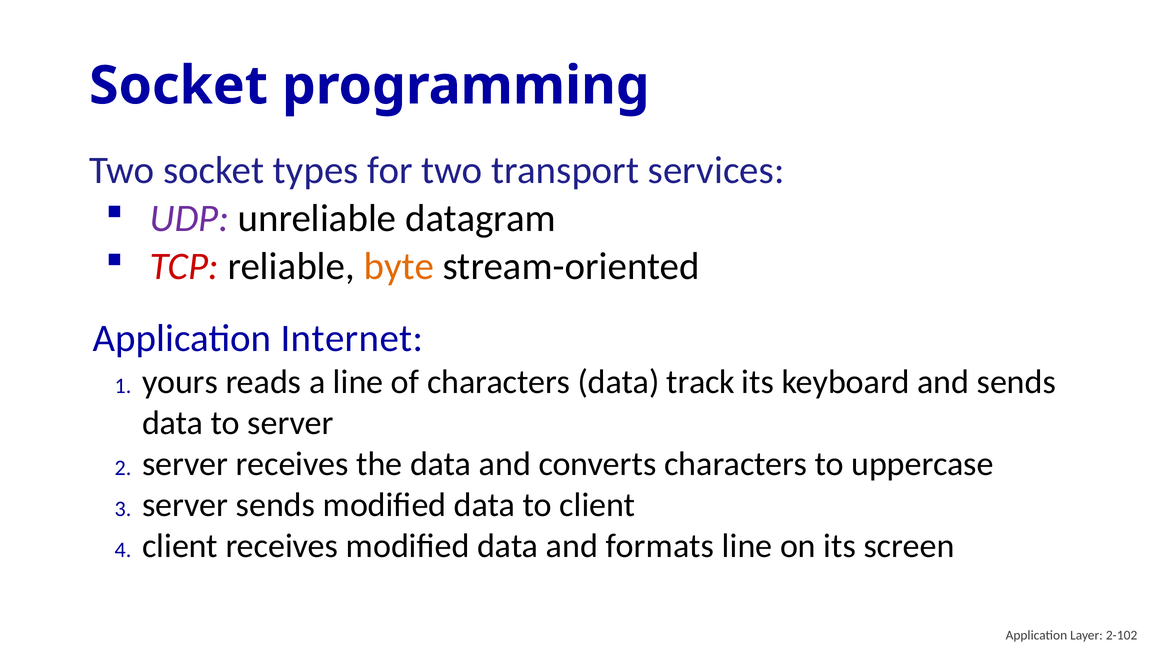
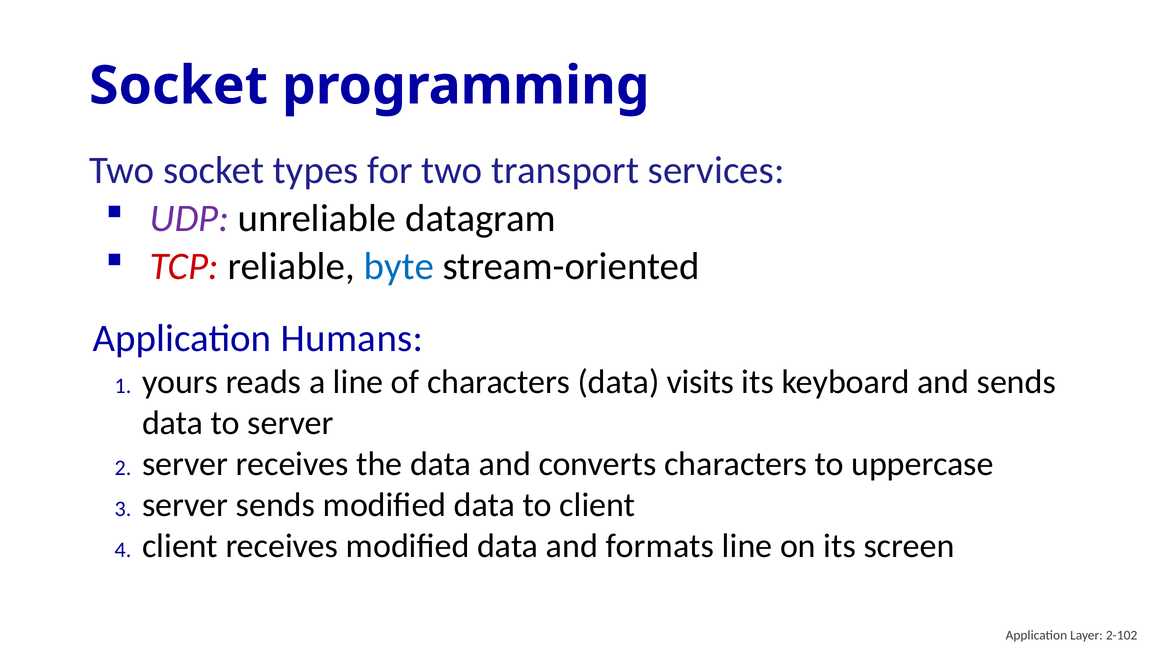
byte colour: orange -> blue (399, 266)
Internet: Internet -> Humans (352, 339)
track: track -> visits (701, 382)
